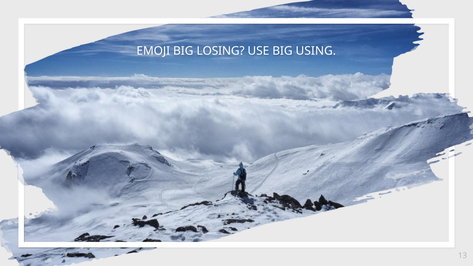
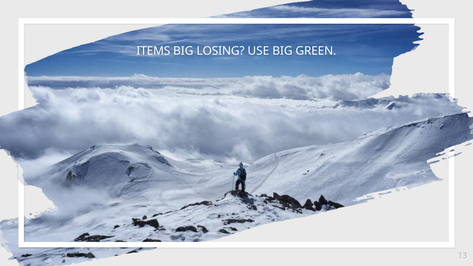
EMOJI: EMOJI -> ITEMS (153, 51)
USING: USING -> GREEN (316, 51)
